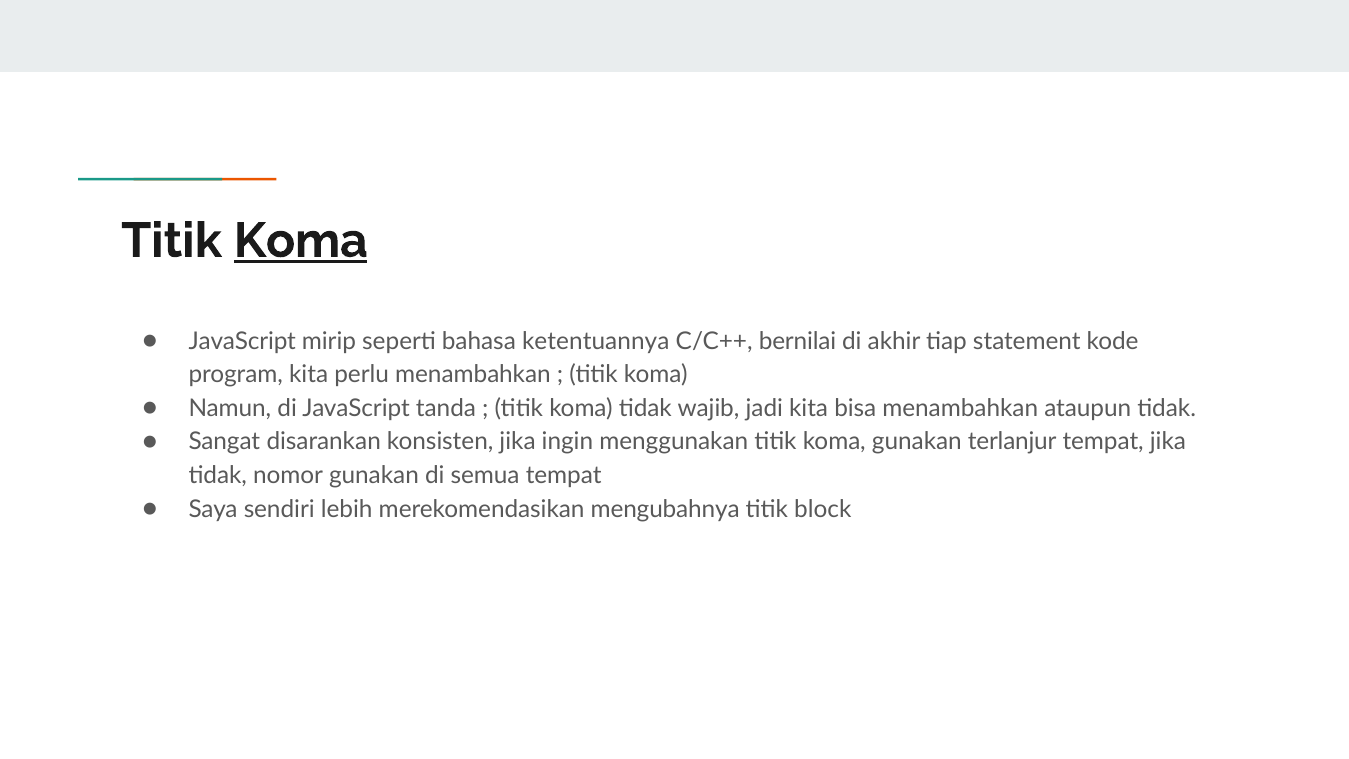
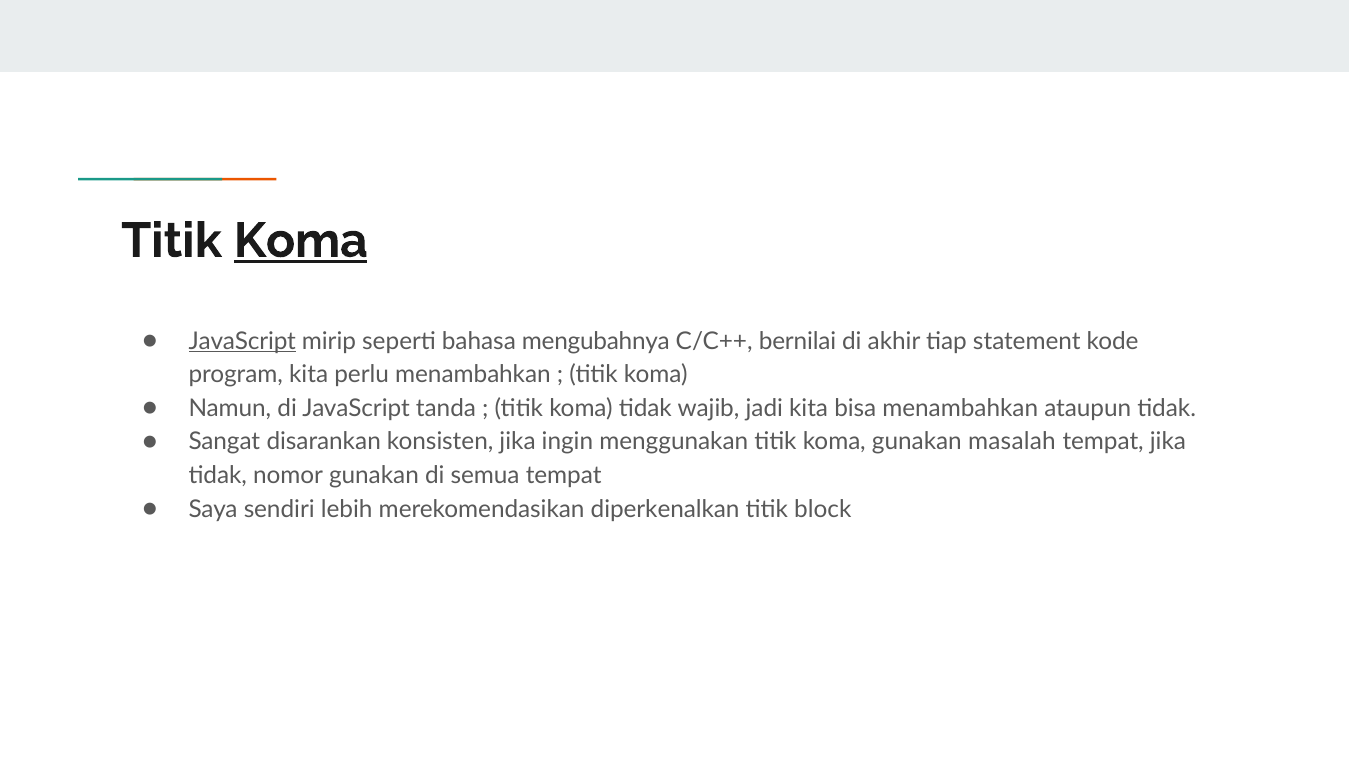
JavaScript underline: none -> present (242, 341)
ketentuannya: ketentuannya -> mengubahnya (596, 341)
terlanjur: terlanjur -> masalah (1012, 442)
mengubahnya: mengubahnya -> diperkenalkan (665, 509)
